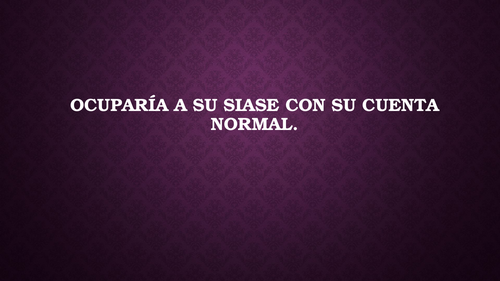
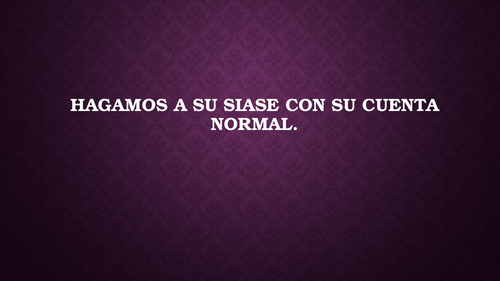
OCUPARÍA: OCUPARÍA -> HAGAMOS (119, 105)
